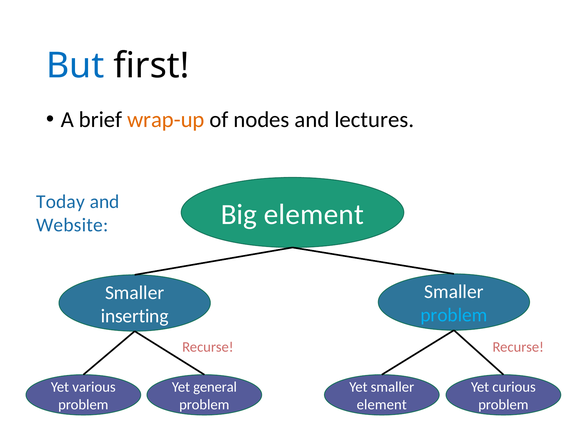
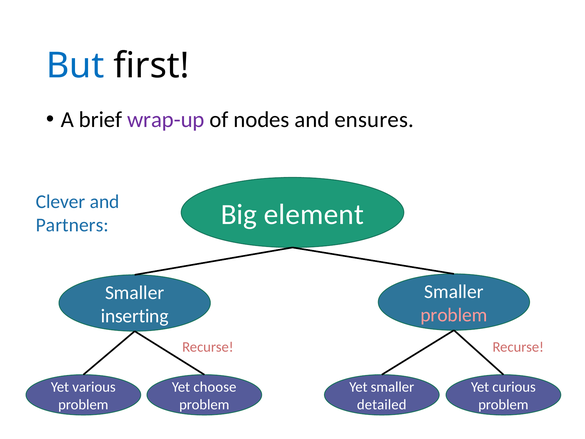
wrap-up colour: orange -> purple (166, 120)
lectures: lectures -> ensures (374, 120)
Today: Today -> Clever (61, 202)
Website: Website -> Partners (72, 225)
problem colour: light blue -> pink (454, 315)
general: general -> choose (215, 387)
element: element -> detailed (382, 404)
